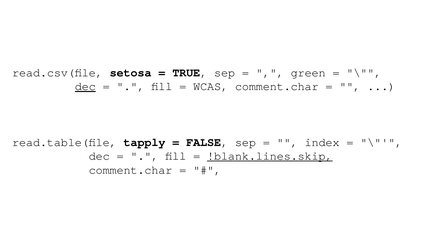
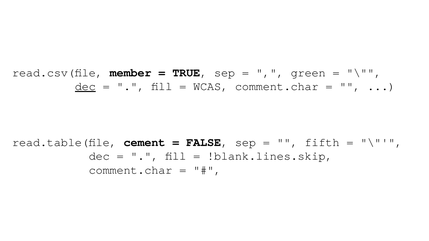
setosa: setosa -> member (131, 73)
tapply: tapply -> cement (144, 142)
index: index -> fifth (322, 142)
!blank.lines.skip underline: present -> none (270, 156)
